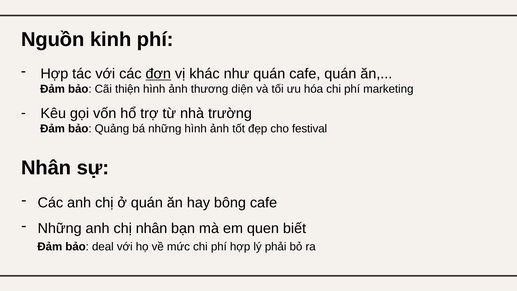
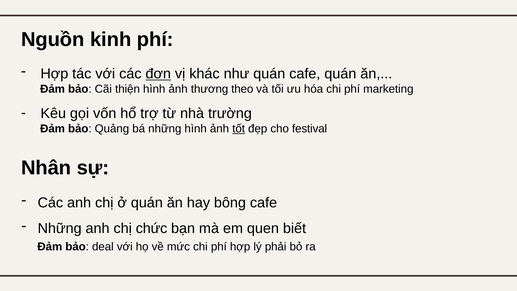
diện: diện -> theo (242, 89)
tốt underline: none -> present (239, 129)
chị nhân: nhân -> chức (152, 228)
